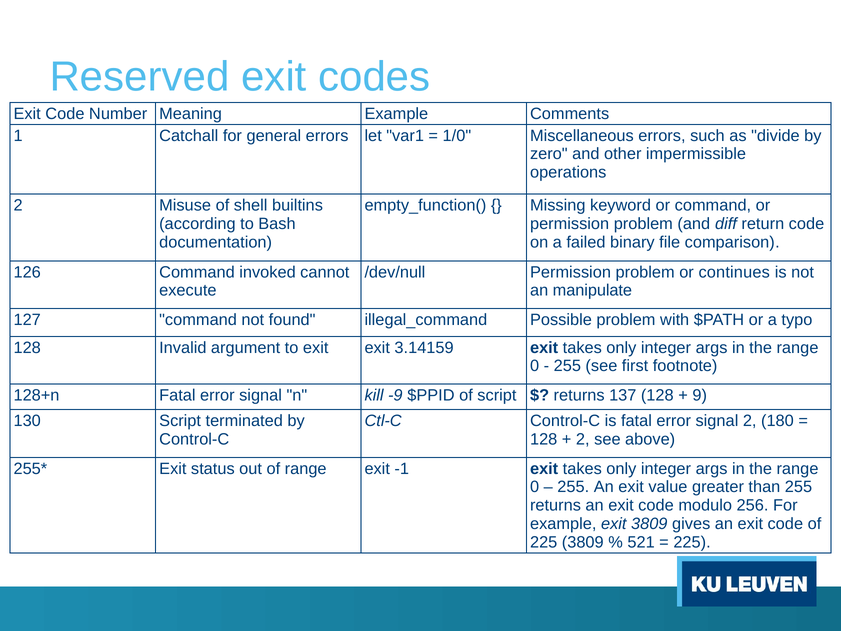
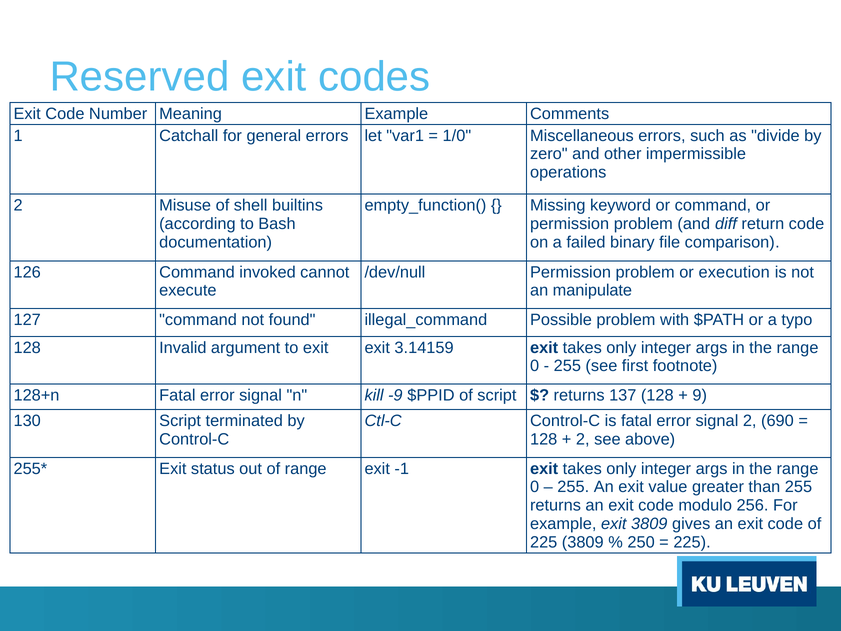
continues: continues -> execution (734, 272)
180: 180 -> 690 (777, 421)
521: 521 -> 250 (641, 542)
